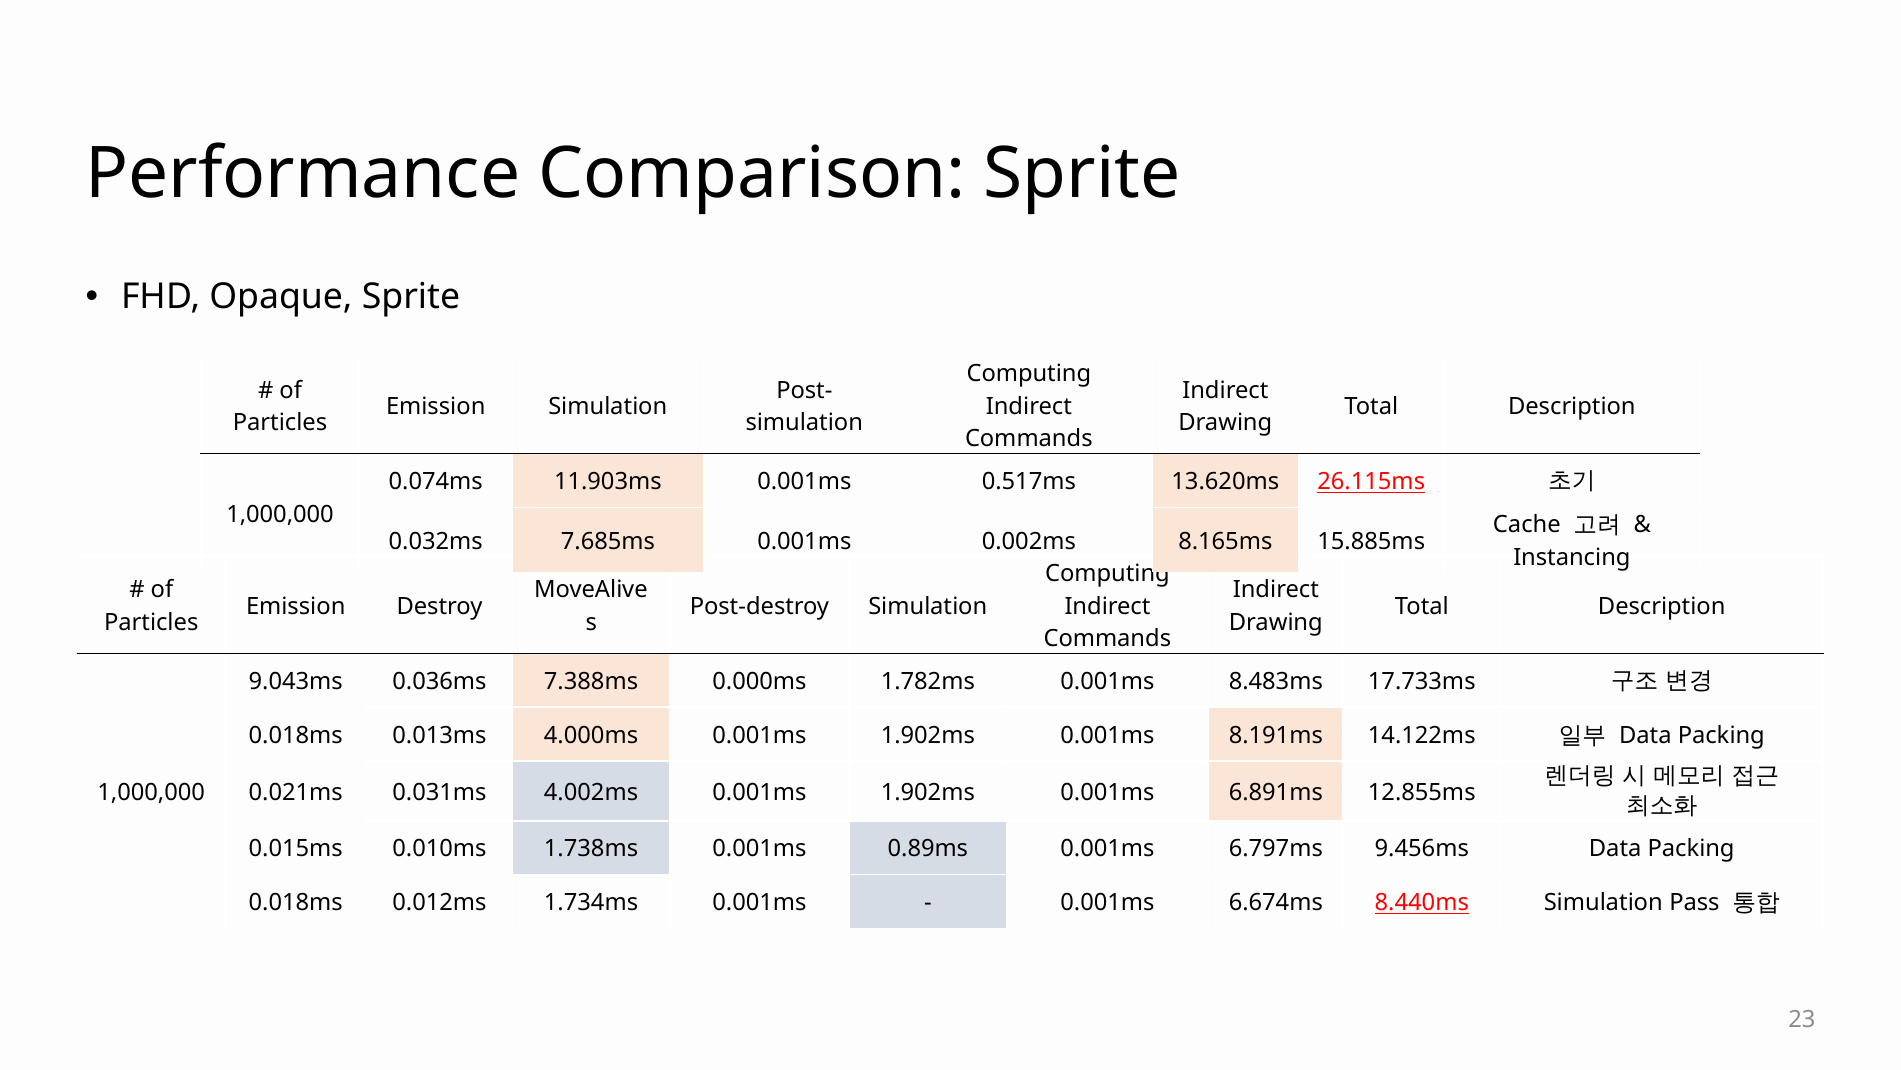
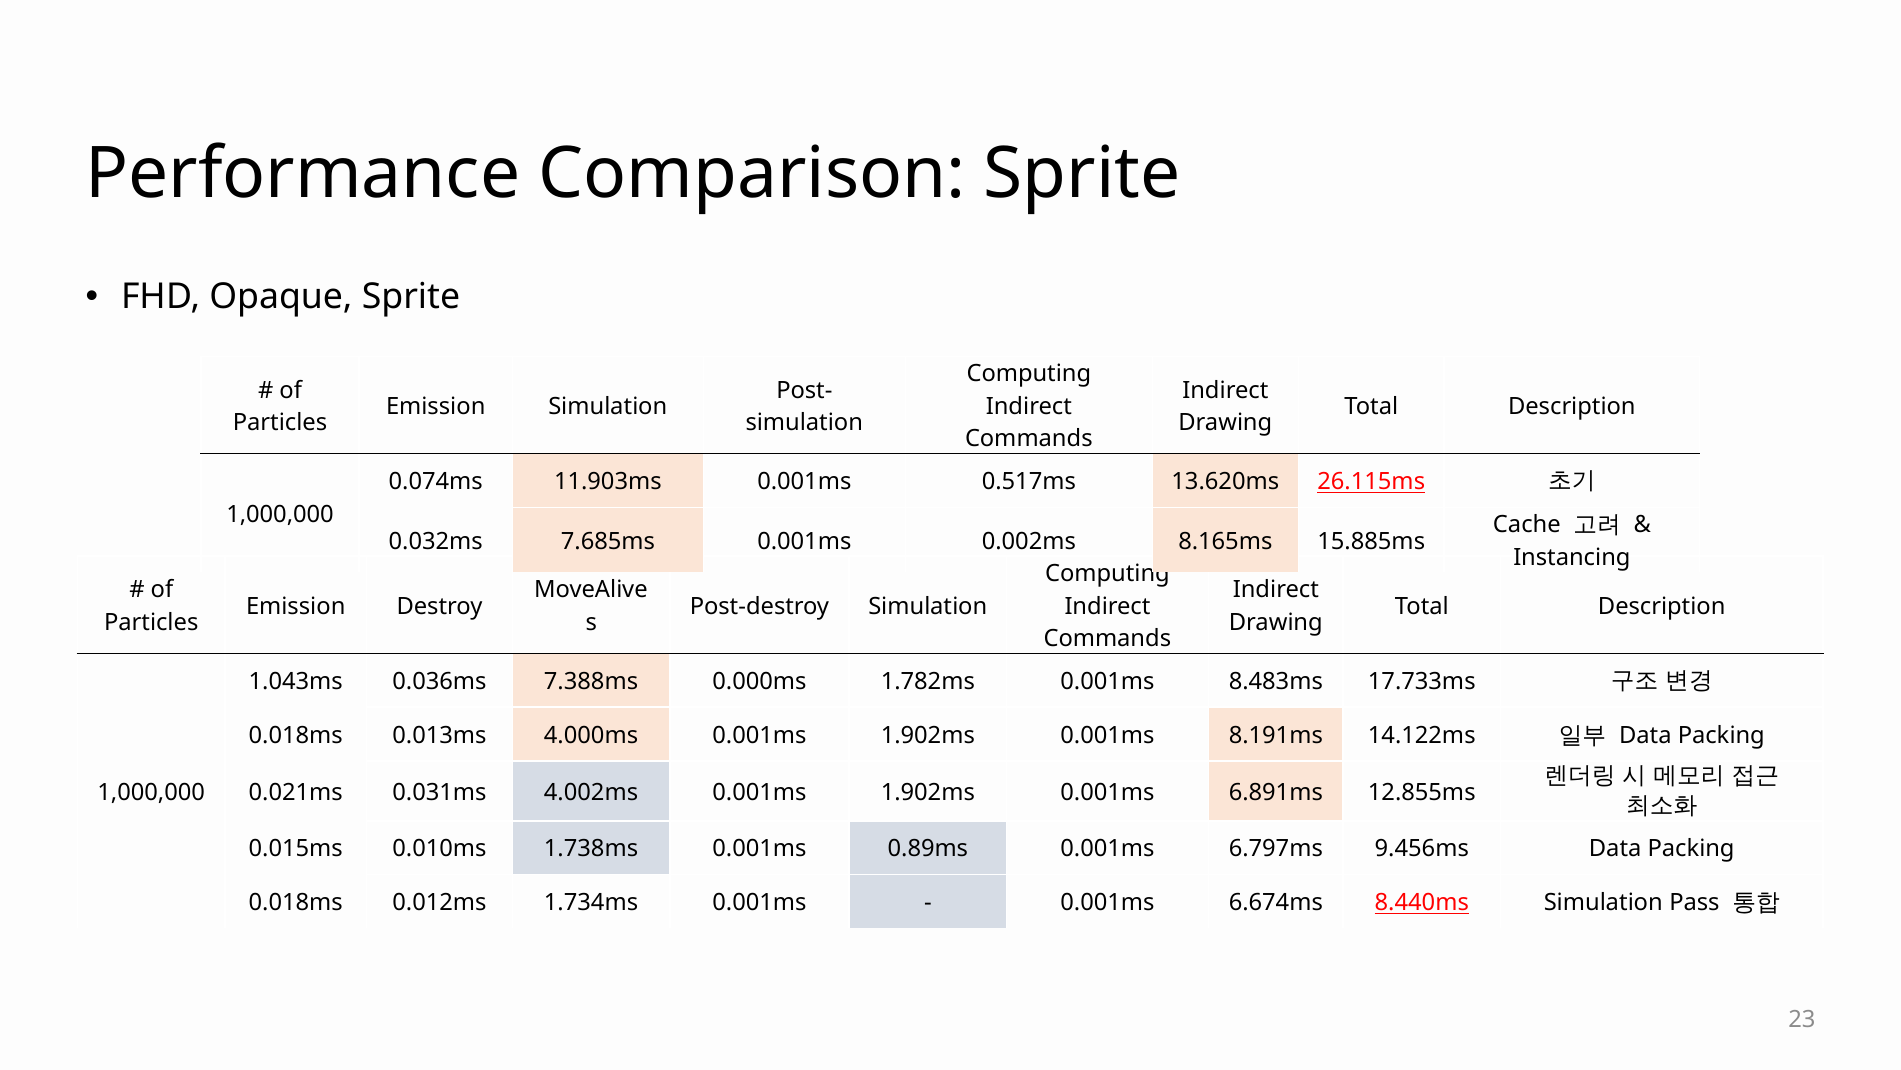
9.043ms: 9.043ms -> 1.043ms (296, 681)
